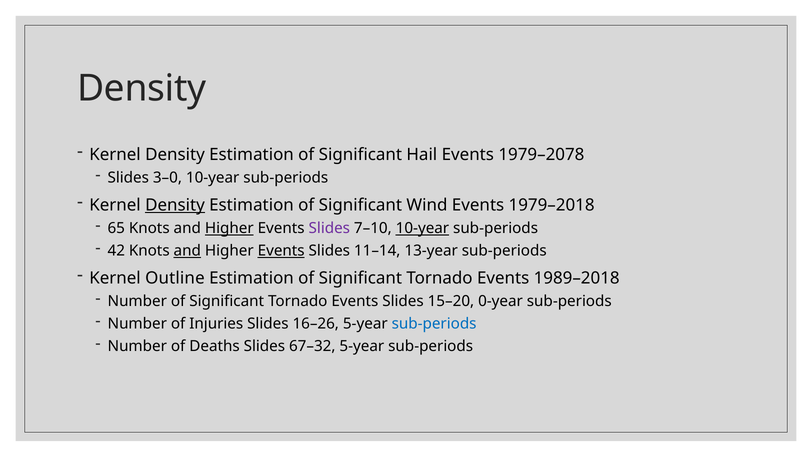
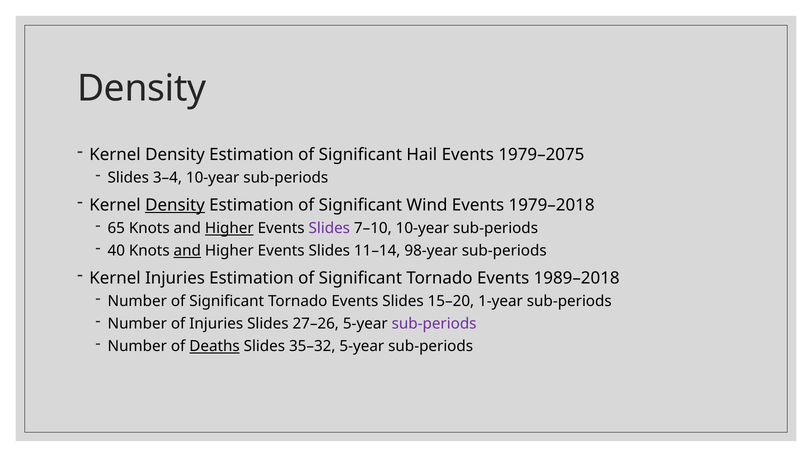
1979–2078: 1979–2078 -> 1979–2075 (541, 154)
3–0: 3–0 -> 3–4 (167, 178)
10-year underline: present -> none (422, 228)
42: 42 -> 40 (116, 251)
Events underline: present -> none (281, 251)
13-year: 13-year -> 98-year (431, 251)
Kernel Outline: Outline -> Injuries (175, 278)
0-year: 0-year -> 1-year (501, 301)
16–26: 16–26 -> 27–26 (316, 324)
sub-periods colour: blue -> purple (434, 324)
Deaths underline: none -> present (215, 346)
67–32: 67–32 -> 35–32 (312, 346)
